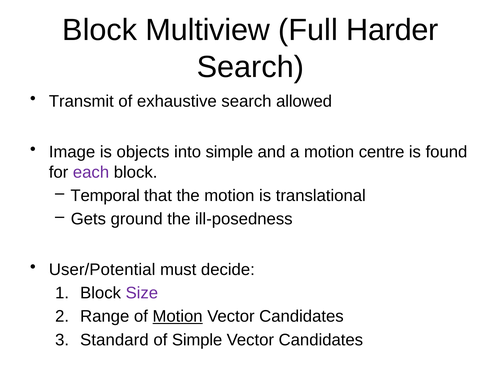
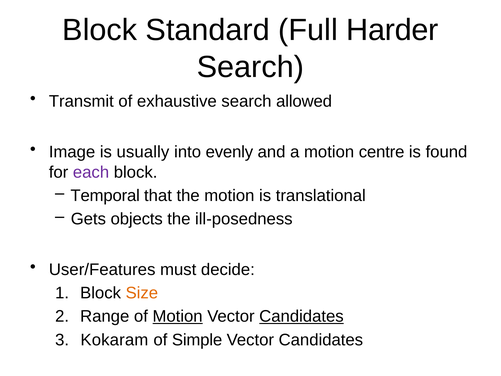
Multiview: Multiview -> Standard (208, 30)
objects: objects -> usually (143, 152)
into simple: simple -> evenly (229, 152)
ground: ground -> objects (137, 219)
User/Potential: User/Potential -> User/Features (102, 270)
Size colour: purple -> orange (142, 293)
Candidates underline: none -> present (301, 316)
Standard: Standard -> Kokaram (114, 340)
